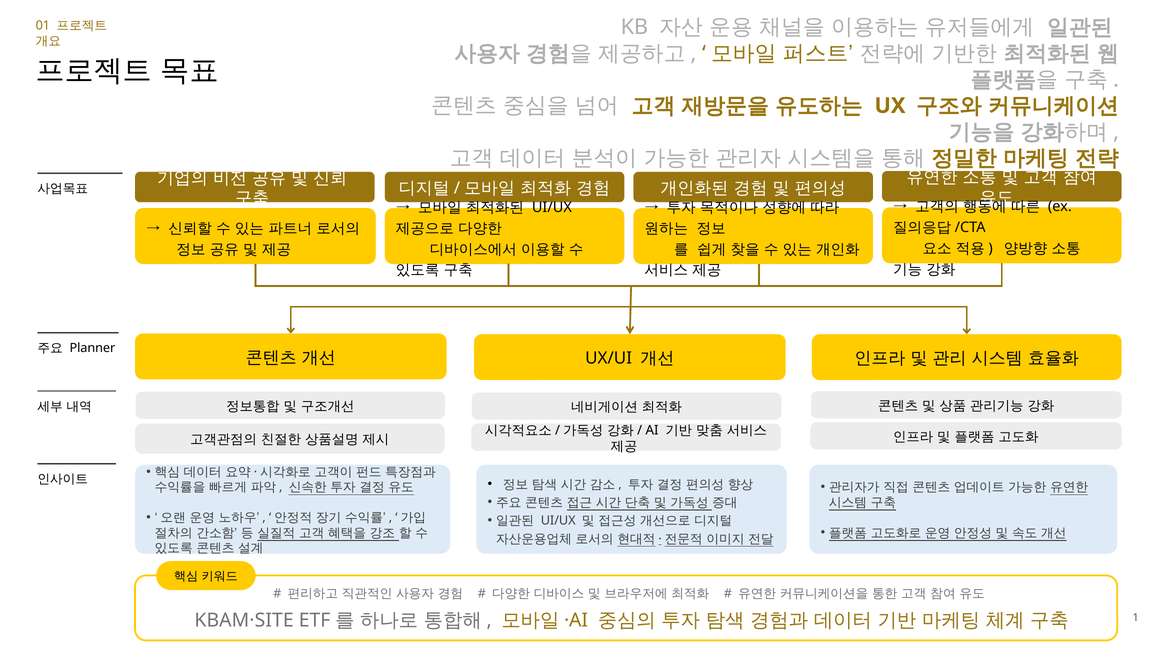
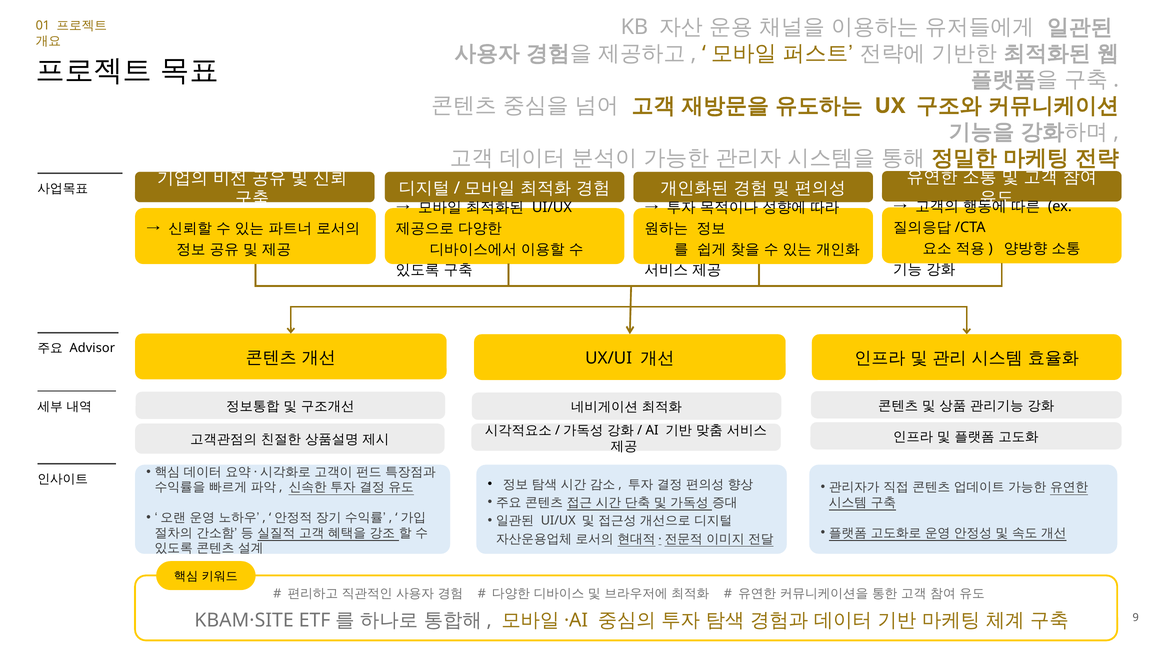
Planner: Planner -> Advisor (92, 348)
1: 1 -> 9 (1136, 618)
